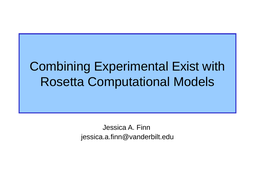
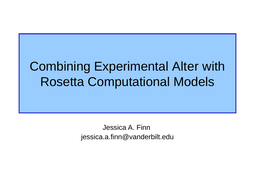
Exist: Exist -> Alter (185, 67)
